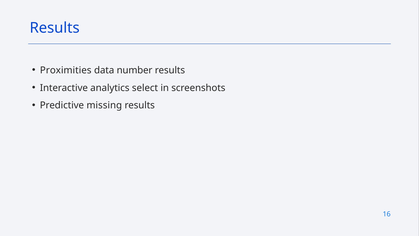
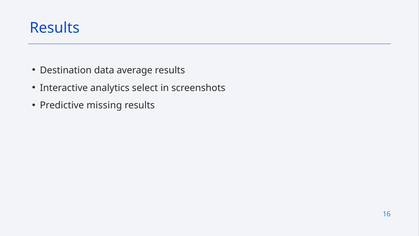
Proximities: Proximities -> Destination (66, 70)
number: number -> average (135, 70)
